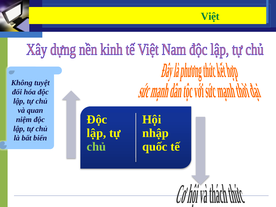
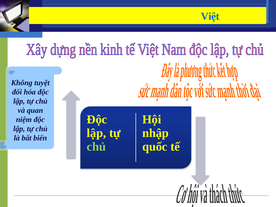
Việt colour: green -> blue (210, 16)
